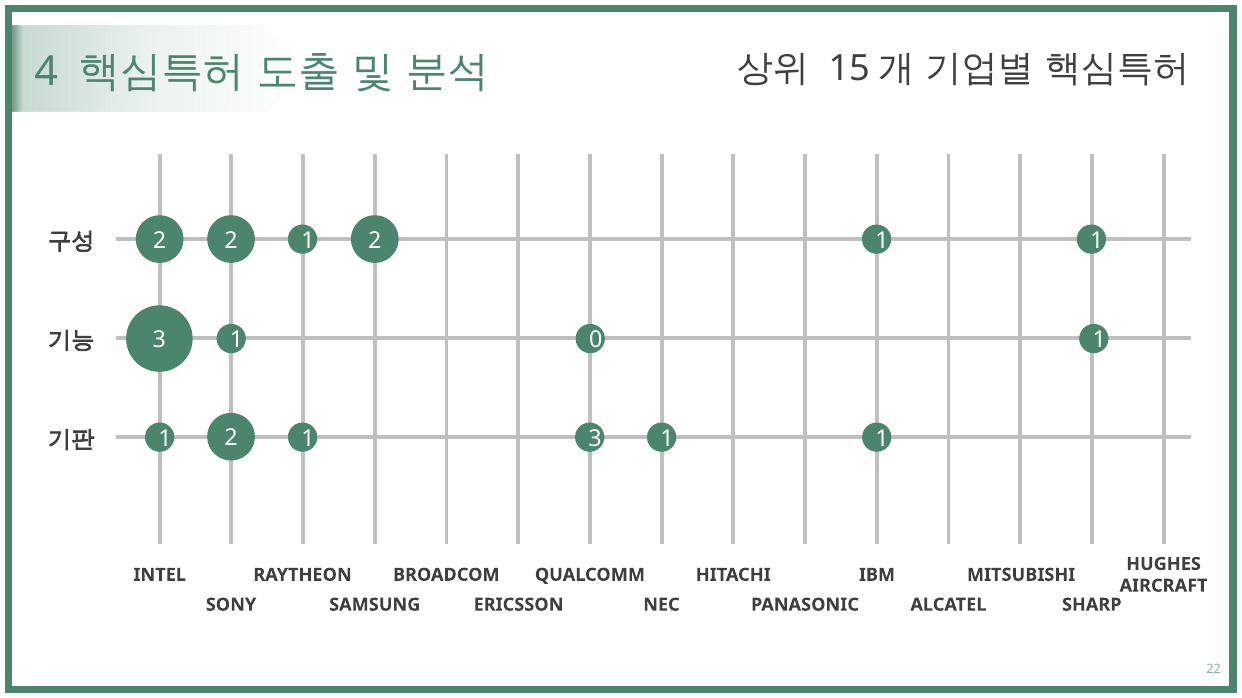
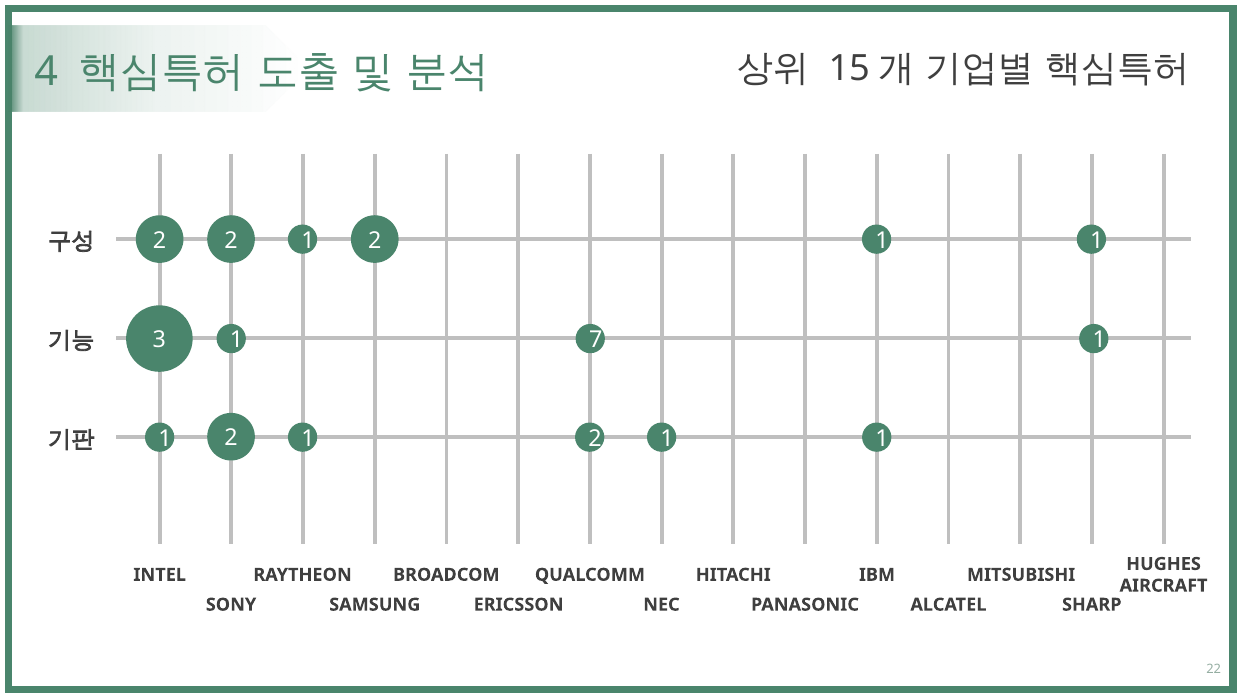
0: 0 -> 7 (596, 340)
3: 3 -> 2 (595, 439)
